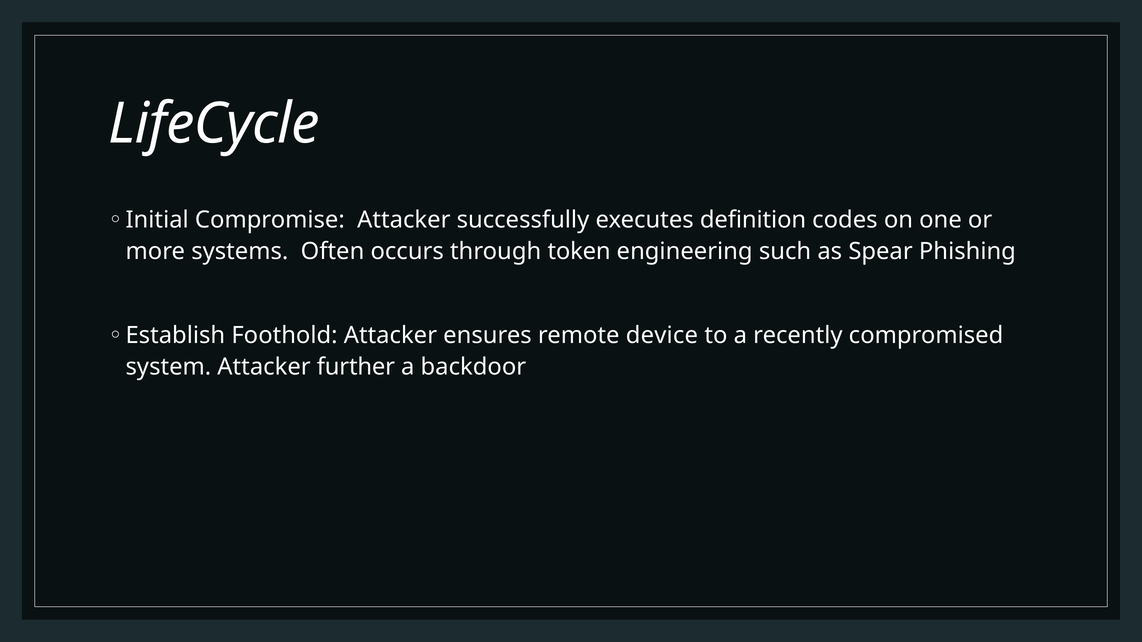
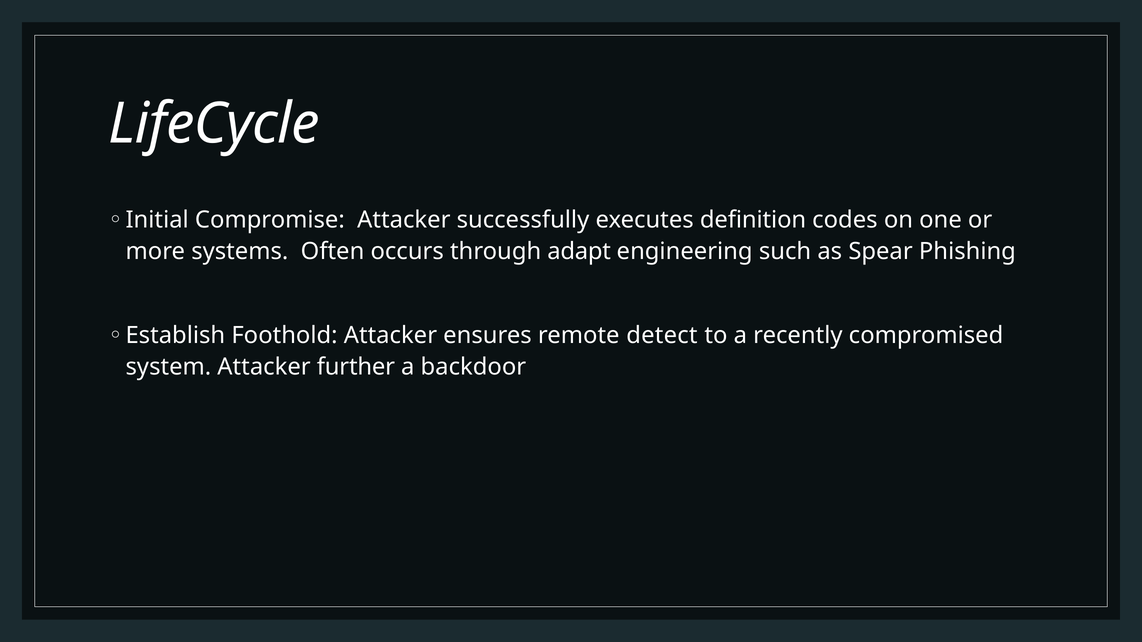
token: token -> adapt (579, 251)
device: device -> detect (662, 336)
